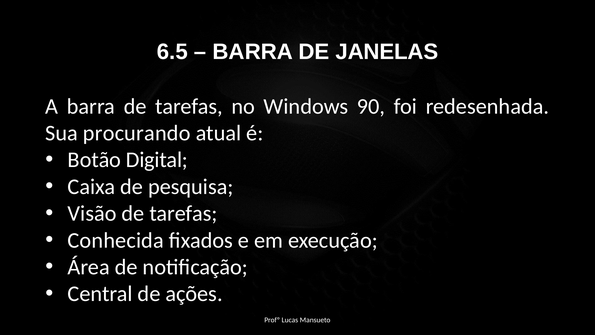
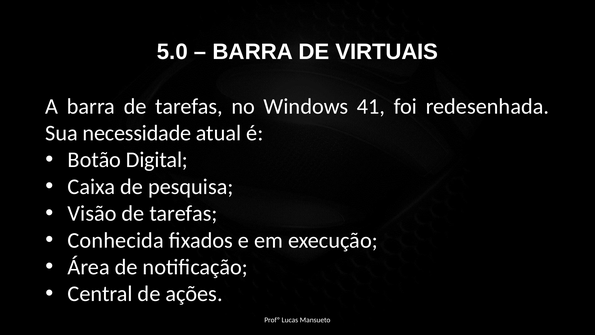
6.5: 6.5 -> 5.0 (172, 52)
JANELAS: JANELAS -> VIRTUAIS (387, 52)
90: 90 -> 41 (371, 106)
procurando: procurando -> necessidade (137, 133)
